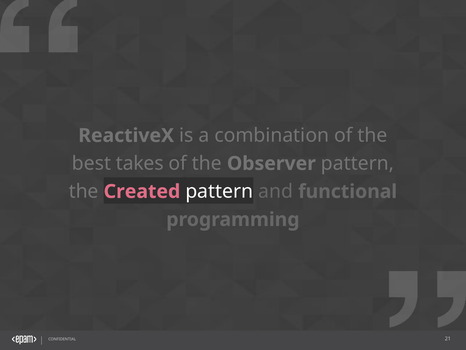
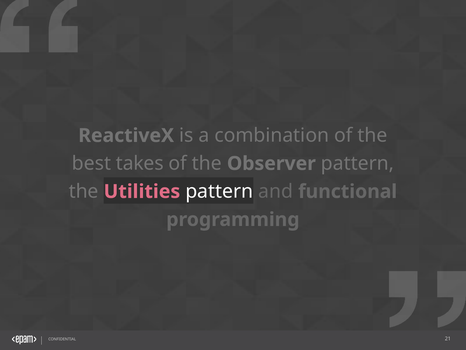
Created: Created -> Utilities (142, 191)
